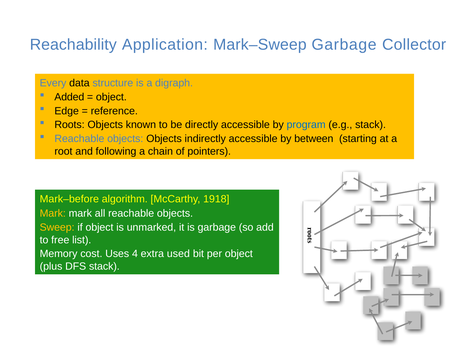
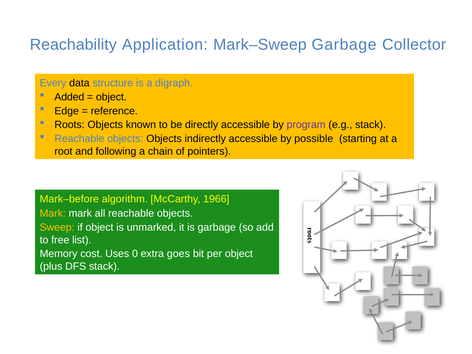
program colour: blue -> purple (306, 125)
between: between -> possible (314, 139)
1918: 1918 -> 1966 (216, 199)
4: 4 -> 0 (135, 254)
used: used -> goes (178, 254)
